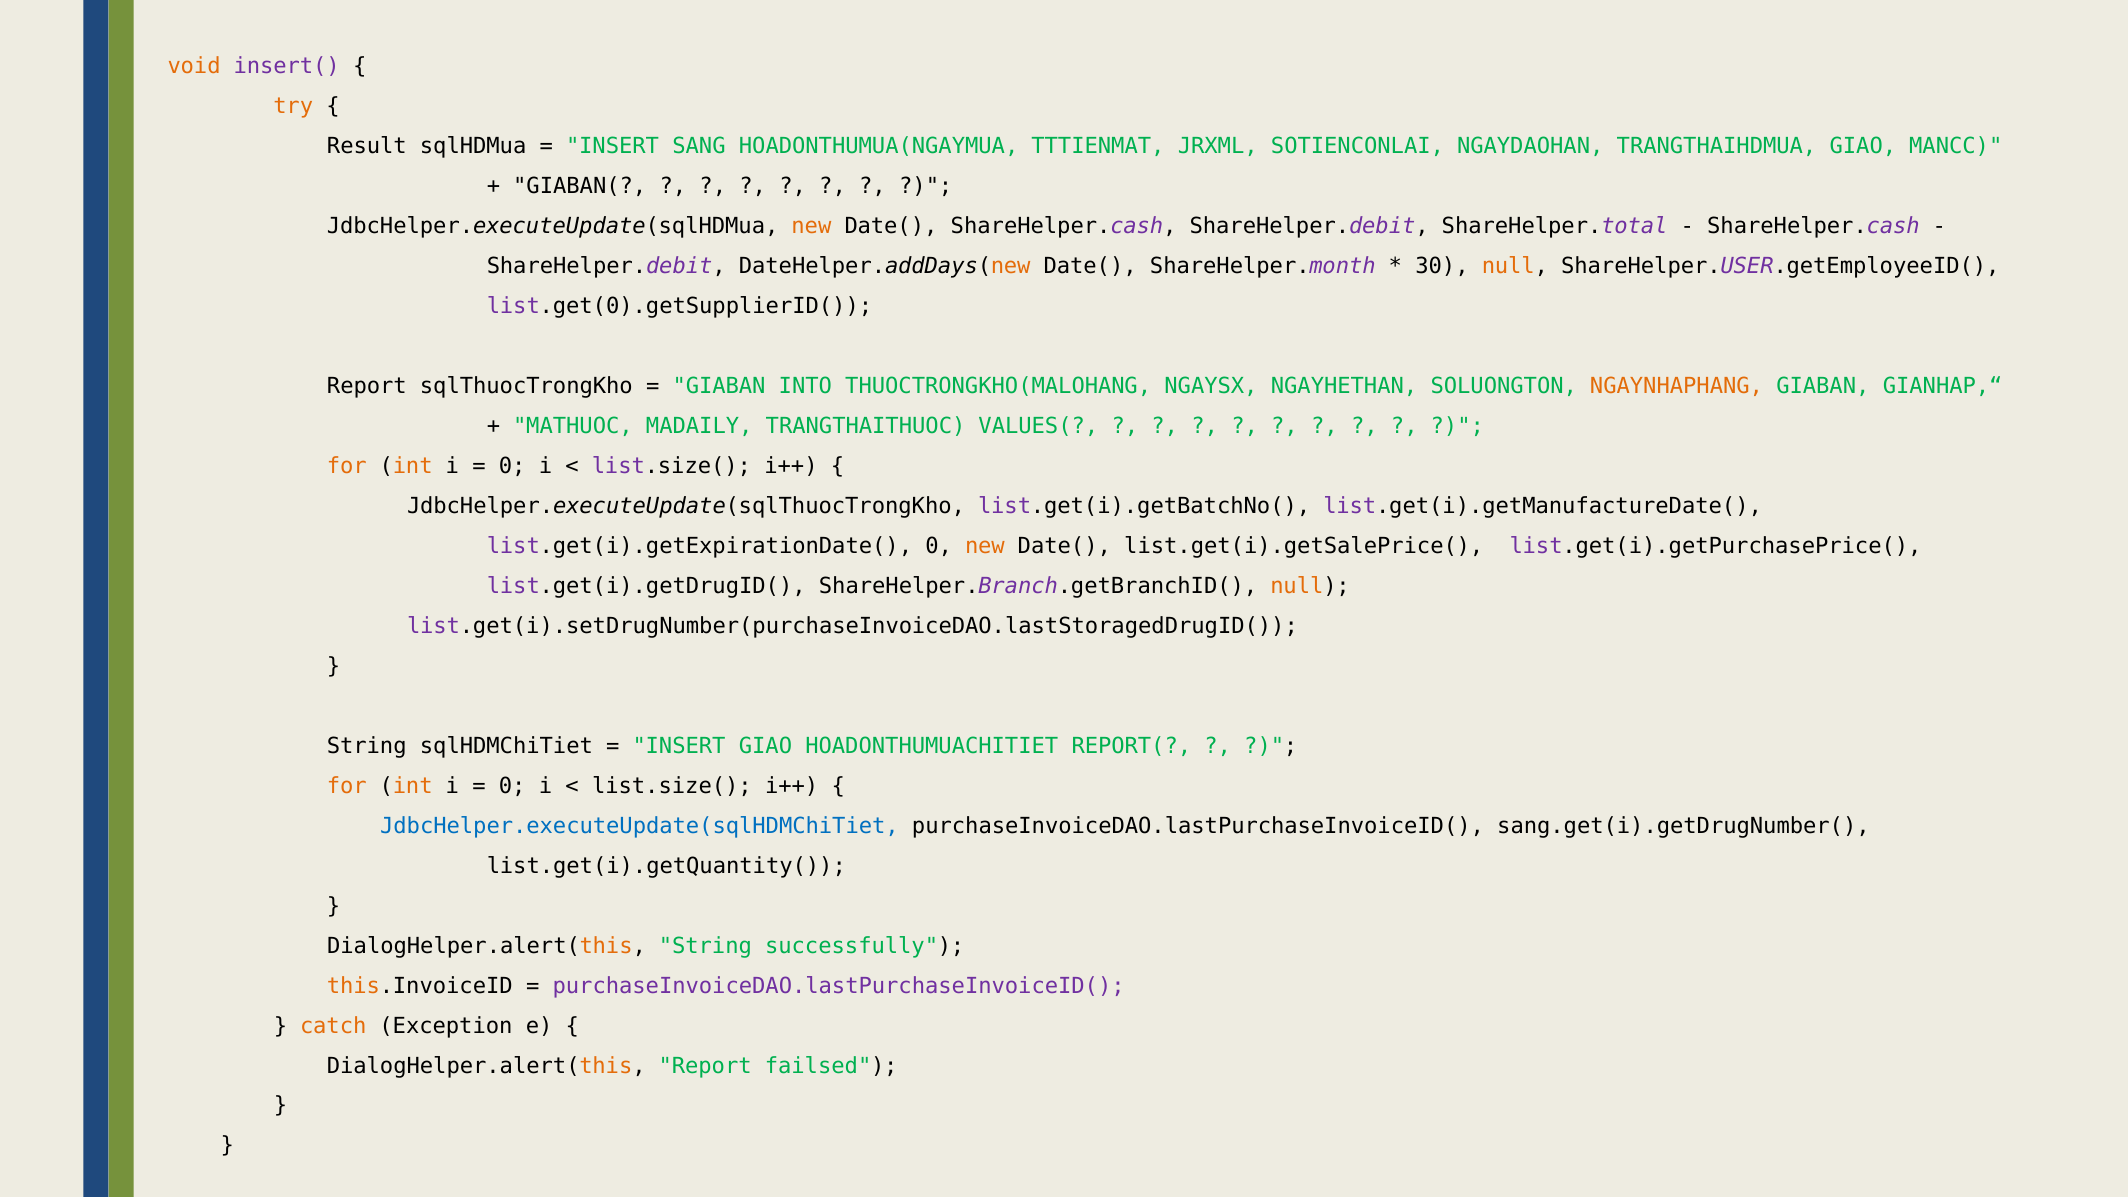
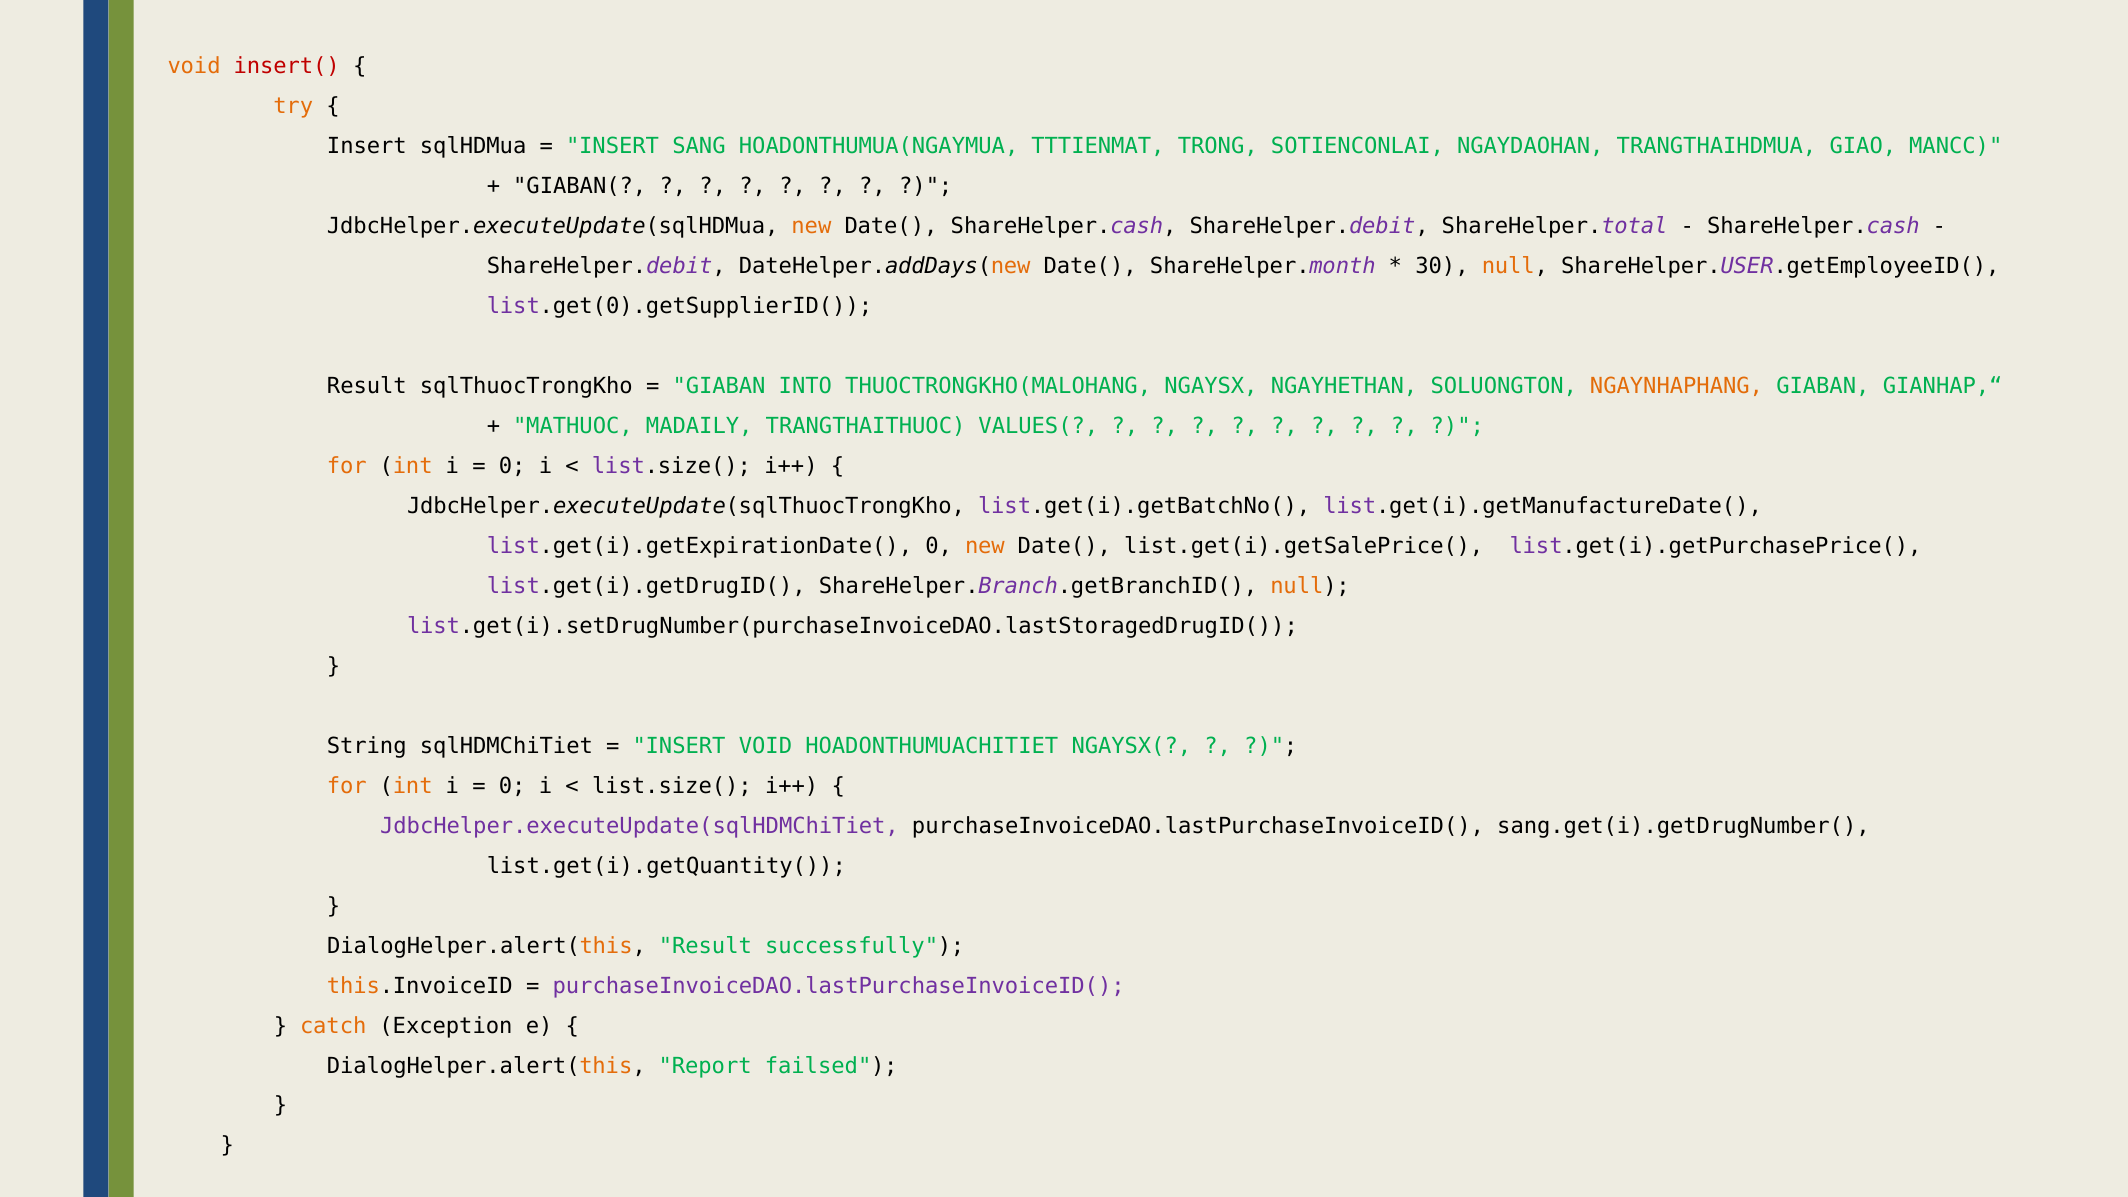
insert( colour: purple -> red (287, 67)
Result: Result -> Insert (367, 147)
JRXML: JRXML -> TRONG (1218, 147)
Report: Report -> Result (367, 386)
INSERT GIAO: GIAO -> VOID (765, 746)
REPORT(: REPORT( -> NGAYSX( (1131, 746)
JdbcHelper.executeUpdate(sqlHDMChiTiet colour: blue -> purple (639, 826)
DialogHelper.alert(this String: String -> Result (705, 946)
